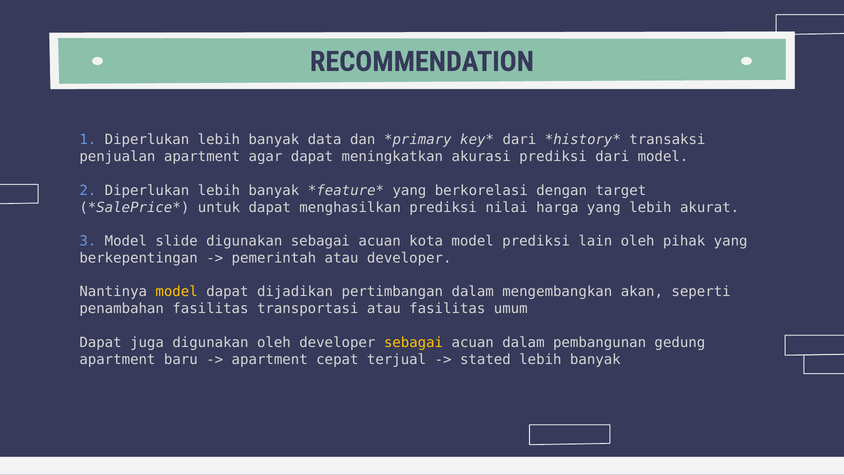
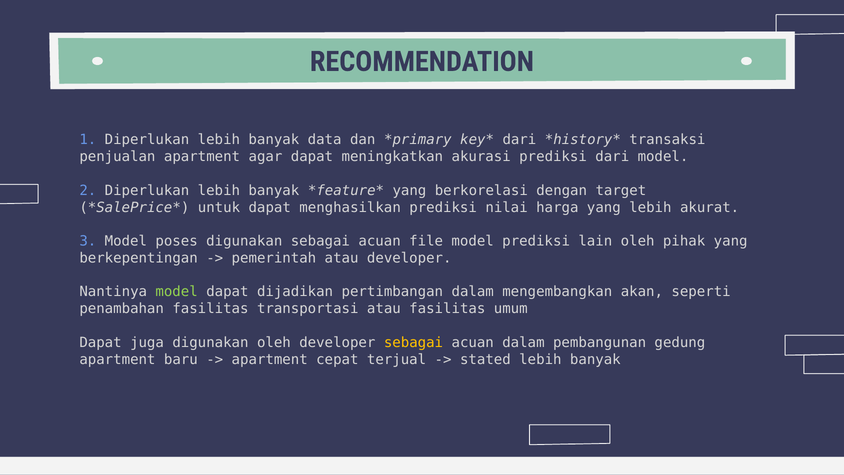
slide: slide -> poses (177, 241)
kota: kota -> file (426, 241)
model colour: yellow -> light green (177, 292)
